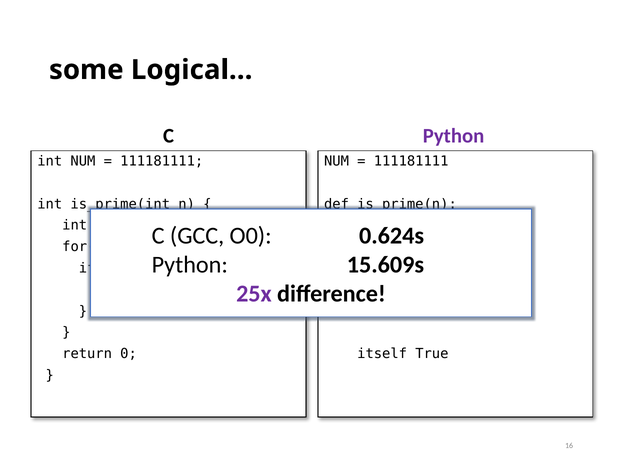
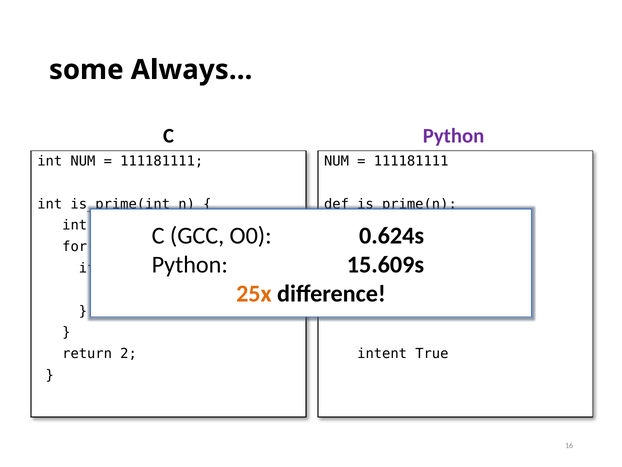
Logical…: Logical… -> Always… (192, 70)
25x colour: purple -> orange (254, 293)
0: 0 -> 2 (129, 353)
itself: itself -> intent (382, 353)
